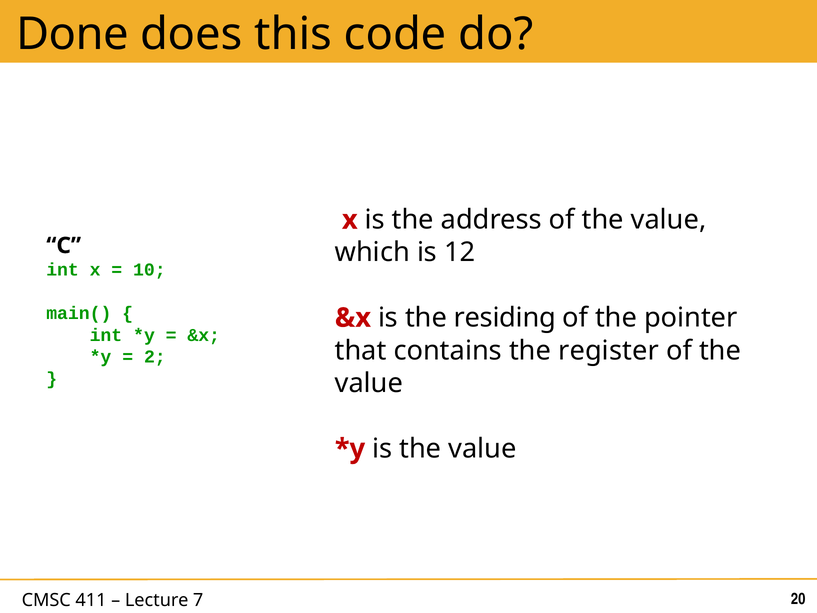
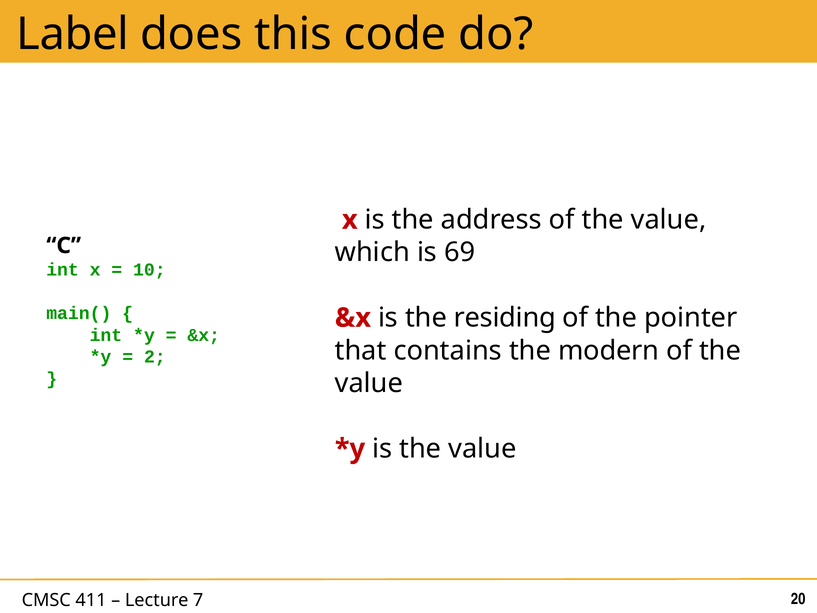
Done: Done -> Label (73, 34)
12: 12 -> 69 (460, 252)
register: register -> modern (609, 350)
